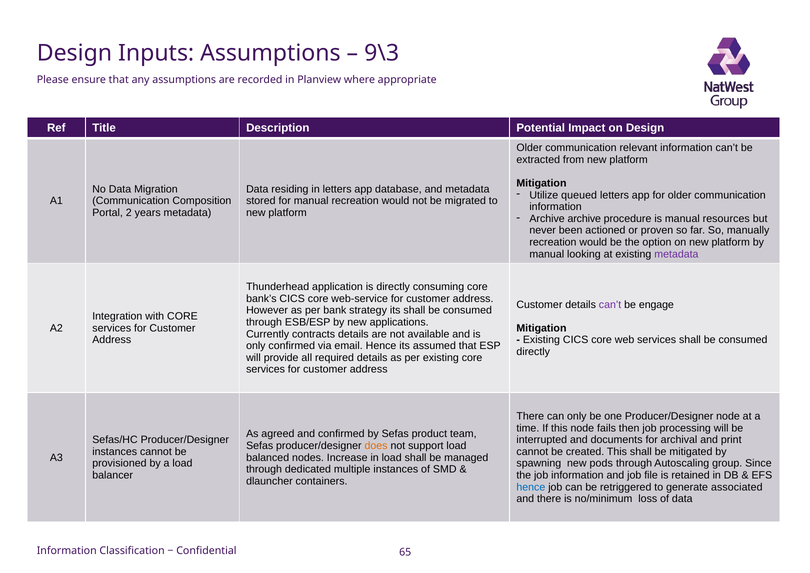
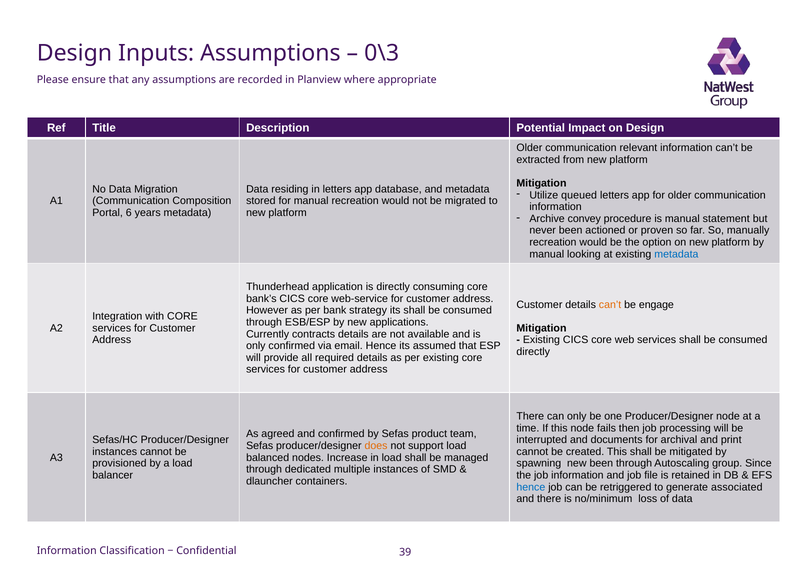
9\3: 9\3 -> 0\3 (382, 53)
2: 2 -> 6 (129, 213)
Archive archive: archive -> convey (584, 219)
resources: resources -> statement (726, 219)
metadata colour: purple -> blue (676, 254)
can’t colour: purple -> orange (610, 304)
new pods: pods -> been (601, 463)
65: 65 -> 39 (405, 552)
